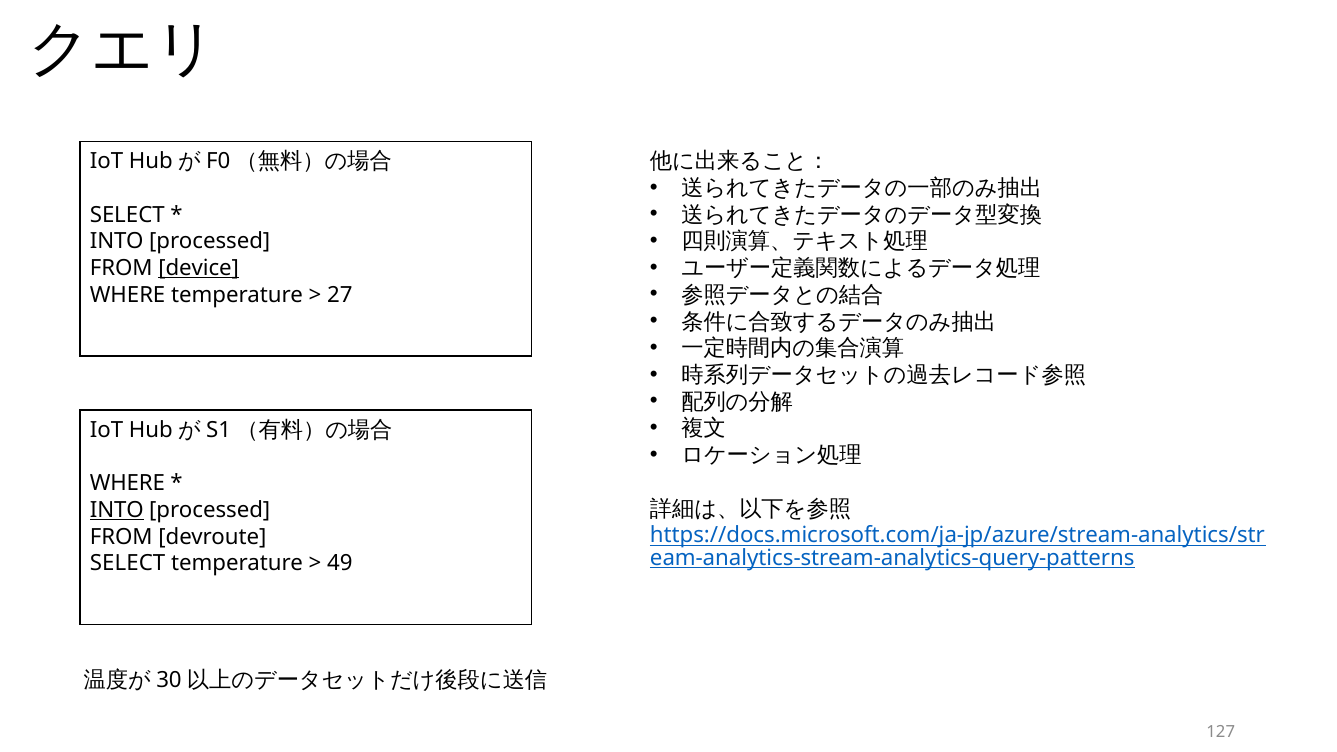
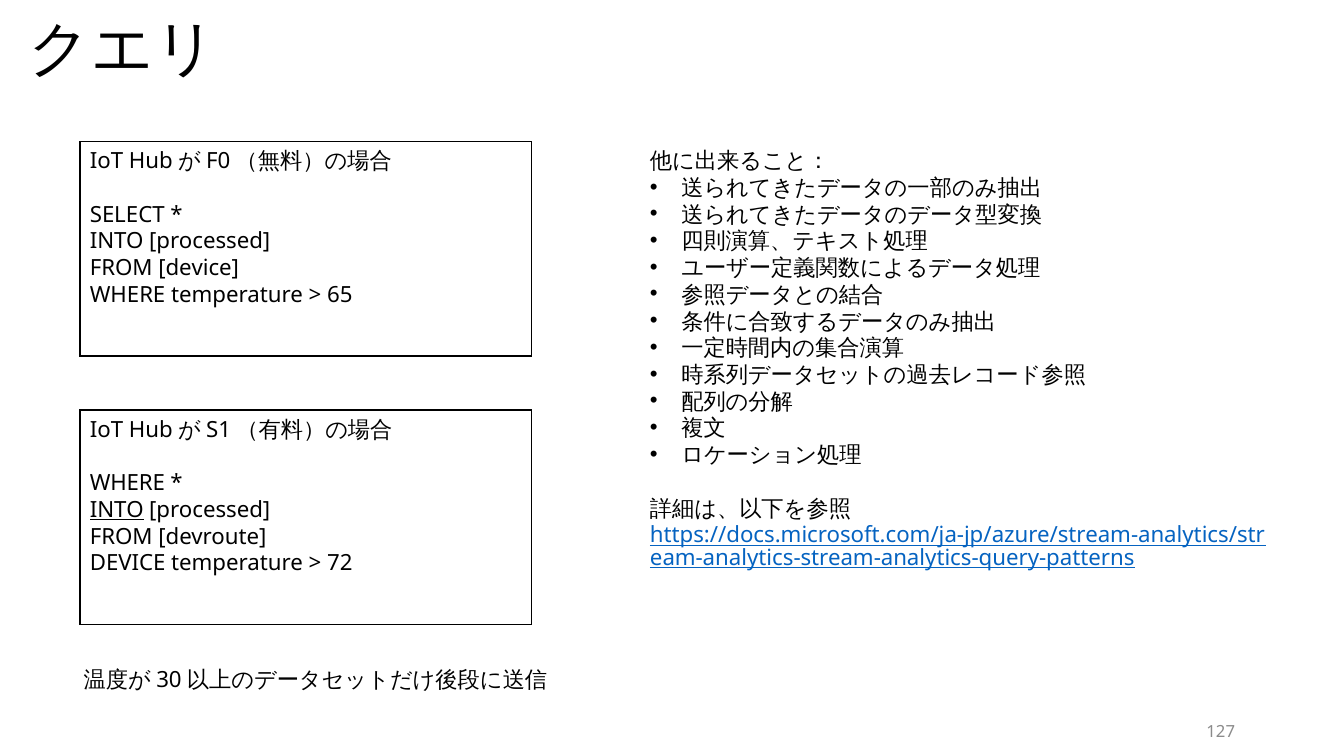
device underline: present -> none (199, 268)
27: 27 -> 65 (340, 295)
SELECT: SELECT -> DEVICE (128, 563)
49: 49 -> 72 (340, 563)
